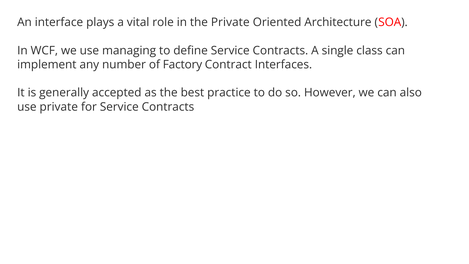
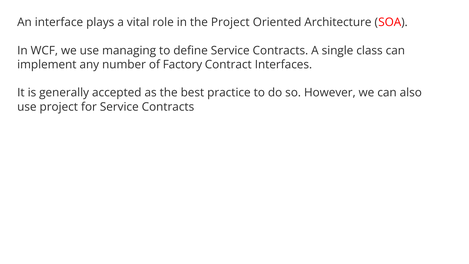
the Private: Private -> Project (230, 22)
use private: private -> project (59, 107)
